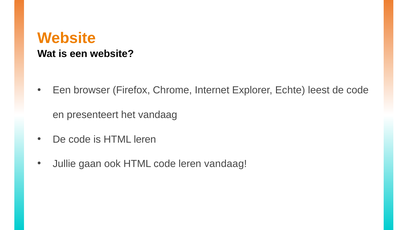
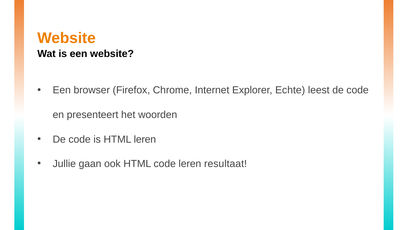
het vandaag: vandaag -> woorden (158, 115)
leren vandaag: vandaag -> resultaat (226, 163)
